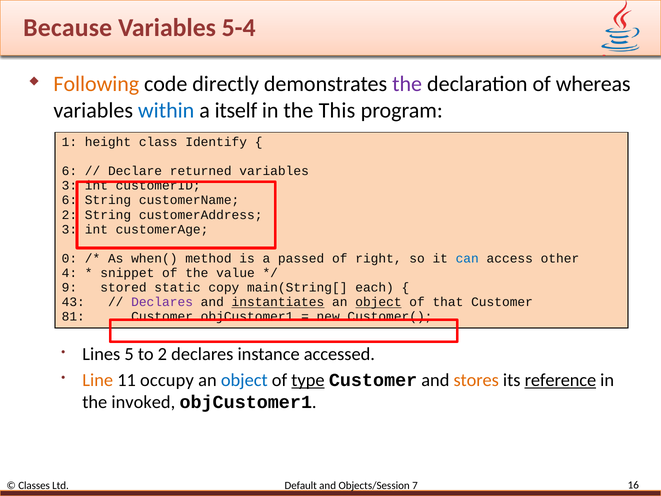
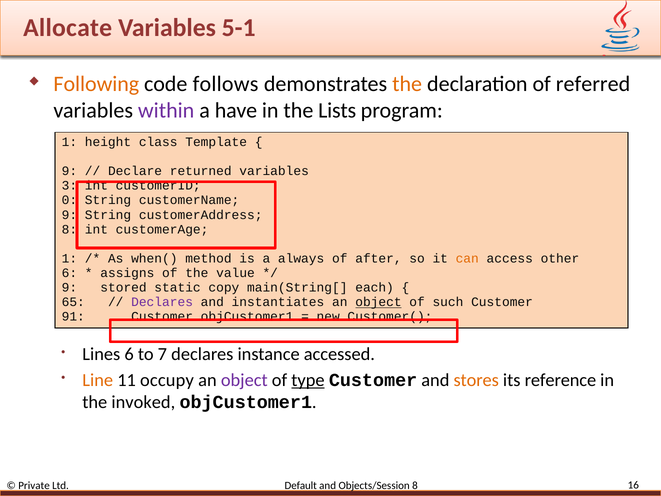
Because: Because -> Allocate (68, 28)
5-4: 5-4 -> 5-1 (239, 28)
directly: directly -> follows (226, 84)
the colour: purple -> orange (407, 84)
whereas: whereas -> referred (593, 84)
within colour: blue -> purple (166, 111)
itself: itself -> have (236, 111)
This: This -> Lists (337, 111)
Identify: Identify -> Template (216, 142)
6: 6 -> 9 (69, 171)
6: 6 -> 0 (69, 200)
2: 2 -> 9 (69, 215)
3: 3 -> 8 (69, 229)
0: 0 -> 1 (69, 258)
passed: passed -> always (301, 258)
right: right -> after (378, 258)
can colour: blue -> orange (467, 258)
4: 4 -> 6 (69, 273)
snippet: snippet -> assigns (127, 273)
43: 43 -> 65 (73, 302)
instantiates underline: present -> none (278, 302)
that: that -> such (448, 302)
81: 81 -> 91 (73, 317)
Lines 5: 5 -> 6 (129, 354)
to 2: 2 -> 7 (162, 354)
object colour: blue -> purple (244, 380)
reference underline: present -> none (560, 380)
Classes: Classes -> Private (34, 485)
Objects/Session 7: 7 -> 8 (415, 485)
